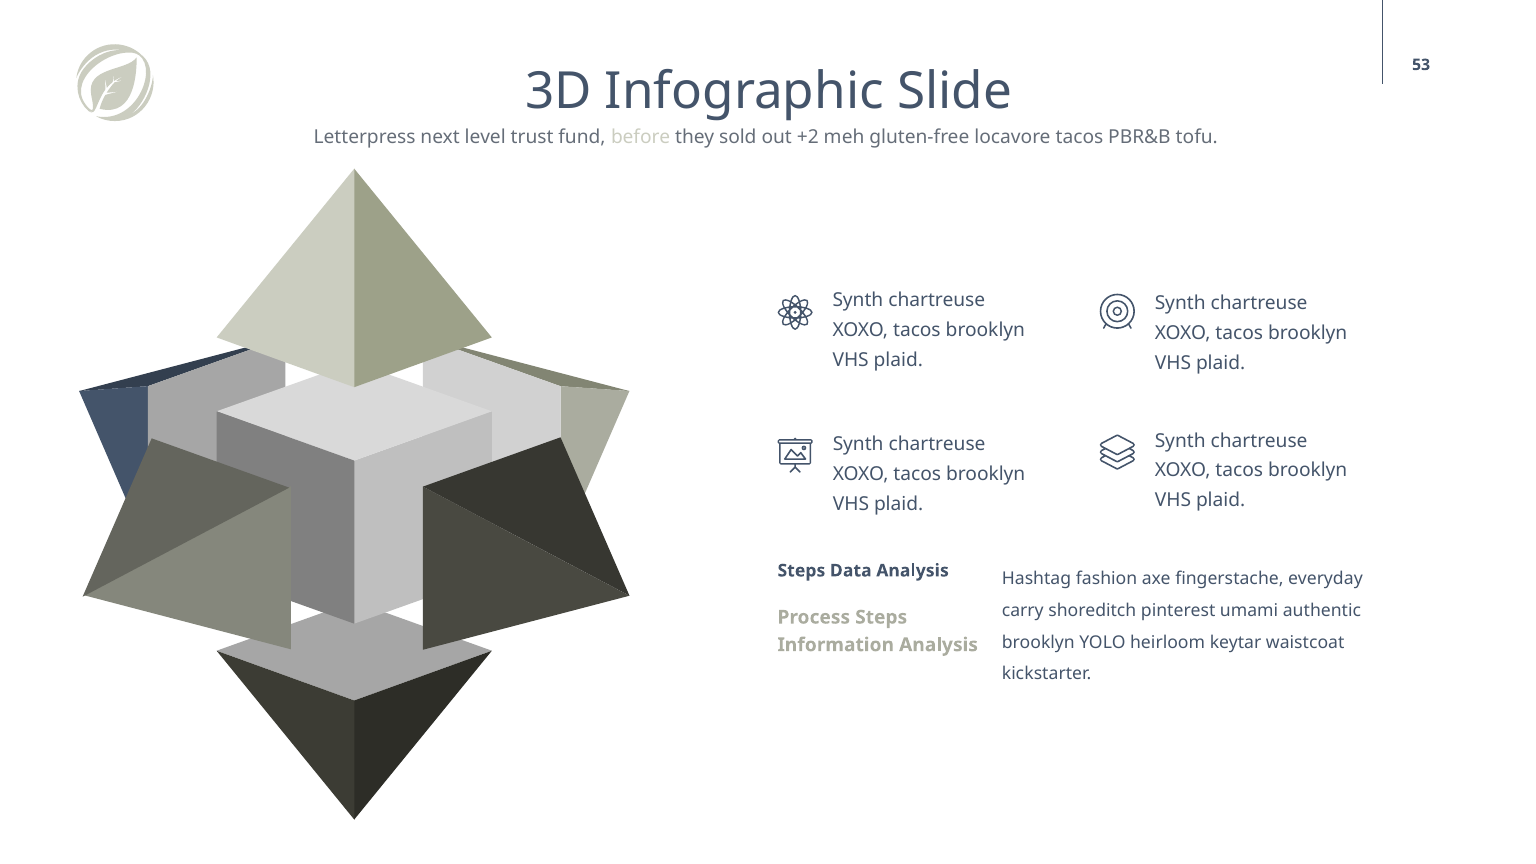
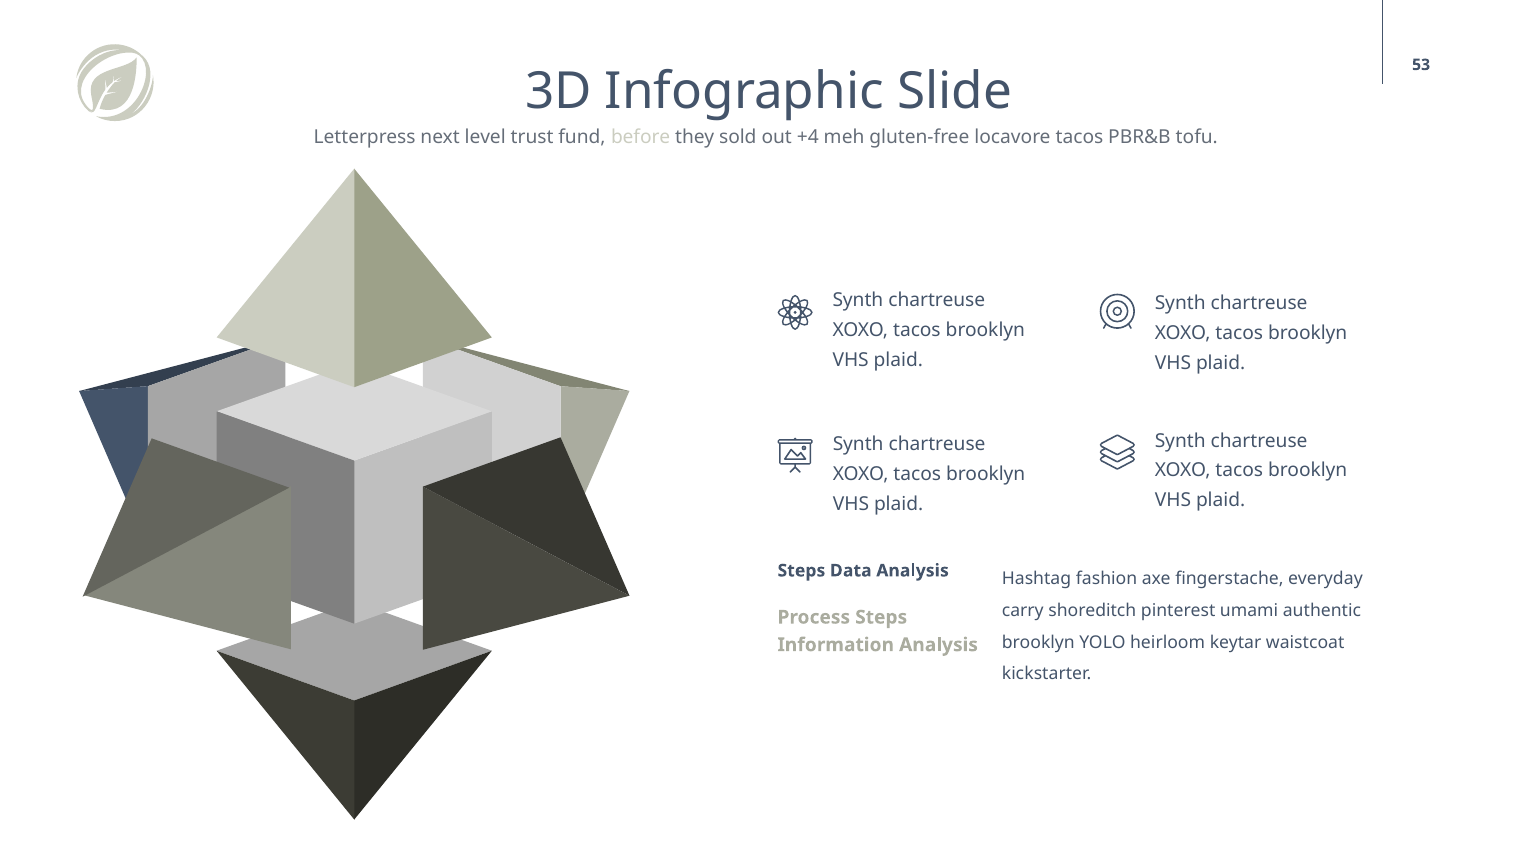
+2: +2 -> +4 (808, 137)
